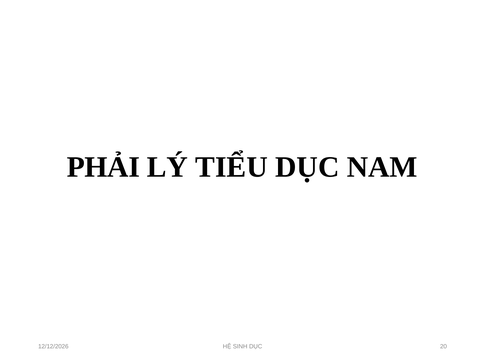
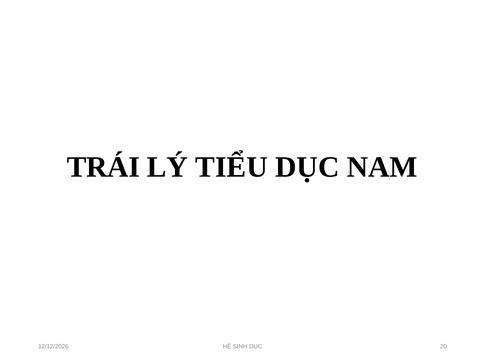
PHẢI: PHẢI -> TRÁI (103, 168)
